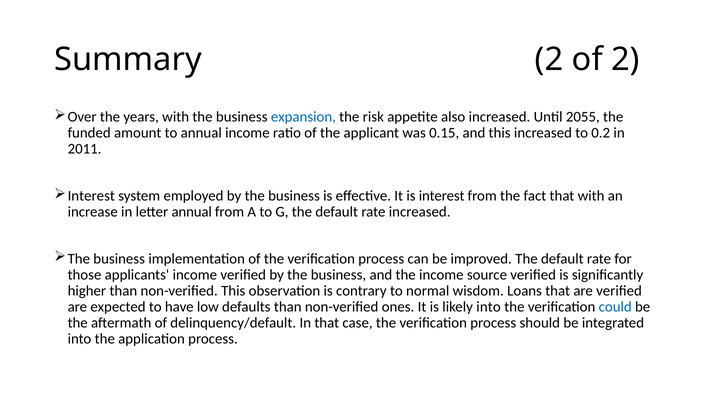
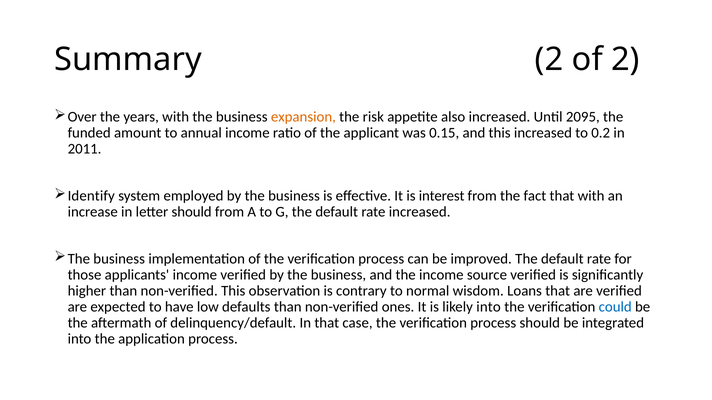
expansion colour: blue -> orange (303, 117)
2055: 2055 -> 2095 (583, 117)
Interest: Interest -> Identify (91, 196)
letter annual: annual -> should (192, 212)
